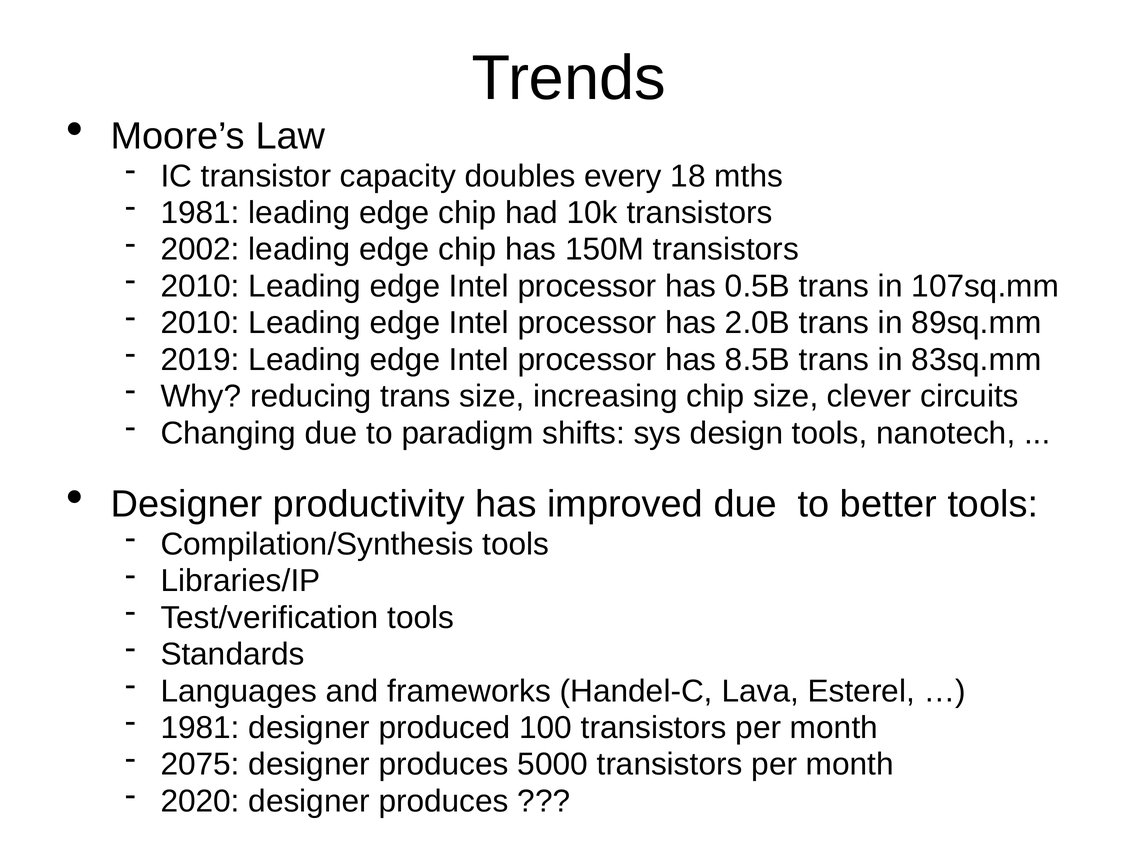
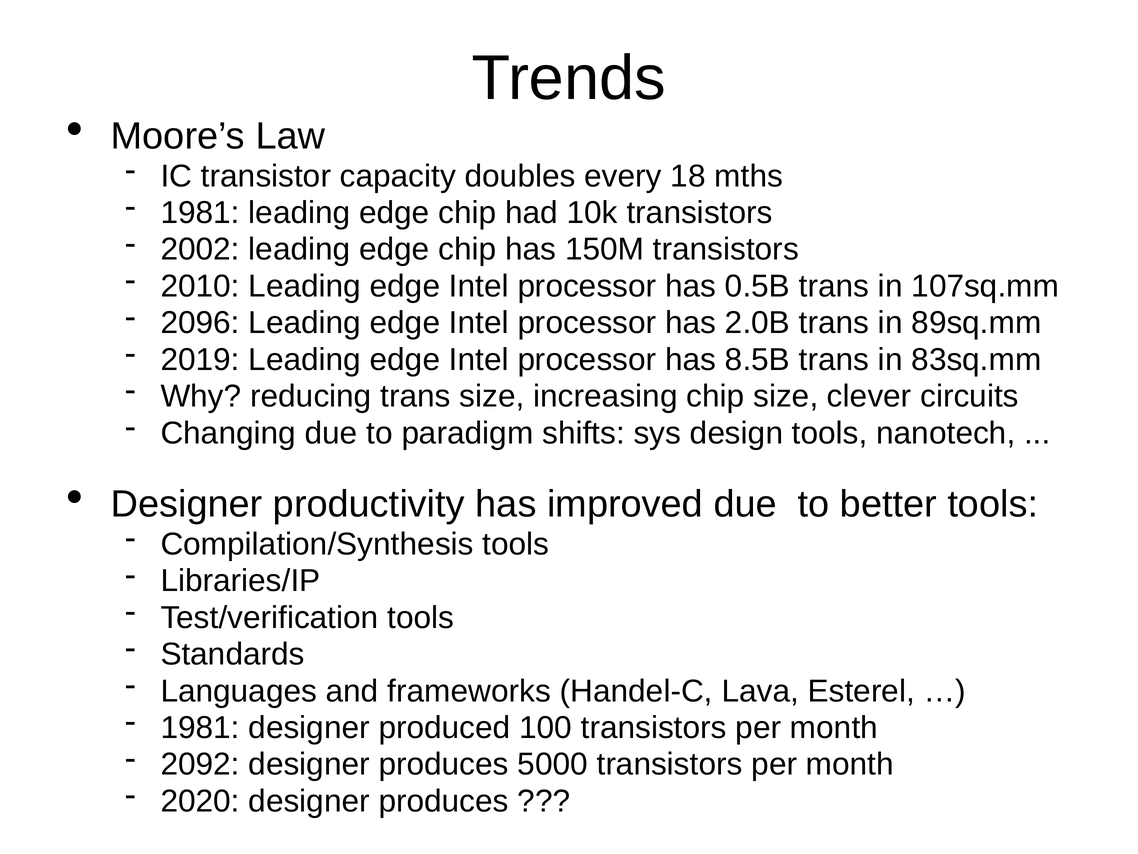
2010: 2010 -> 2096 (200, 323)
2075: 2075 -> 2092 (200, 764)
